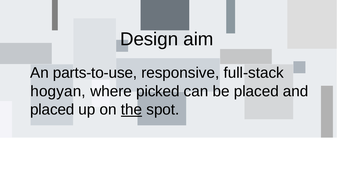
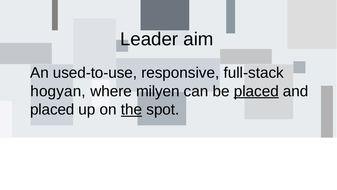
Design: Design -> Leader (149, 39)
parts-to-use: parts-to-use -> used-to-use (95, 73)
picked: picked -> milyen (158, 91)
placed underline: none -> present (256, 91)
